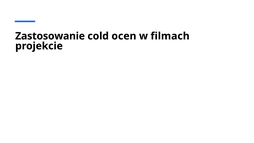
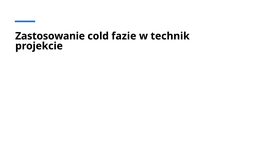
ocen: ocen -> fazie (124, 36)
filmach: filmach -> technik (170, 36)
